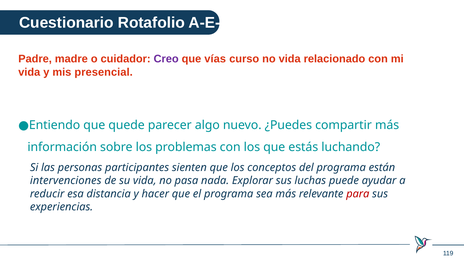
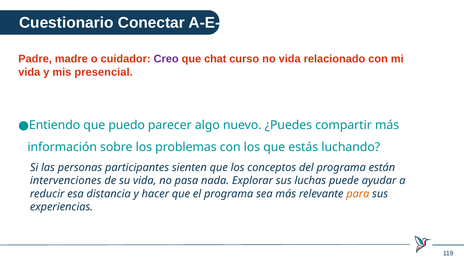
Rotafolio: Rotafolio -> Conectar (151, 23)
vías: vías -> chat (215, 59)
quede: quede -> puedo (127, 125)
para colour: red -> orange (358, 194)
